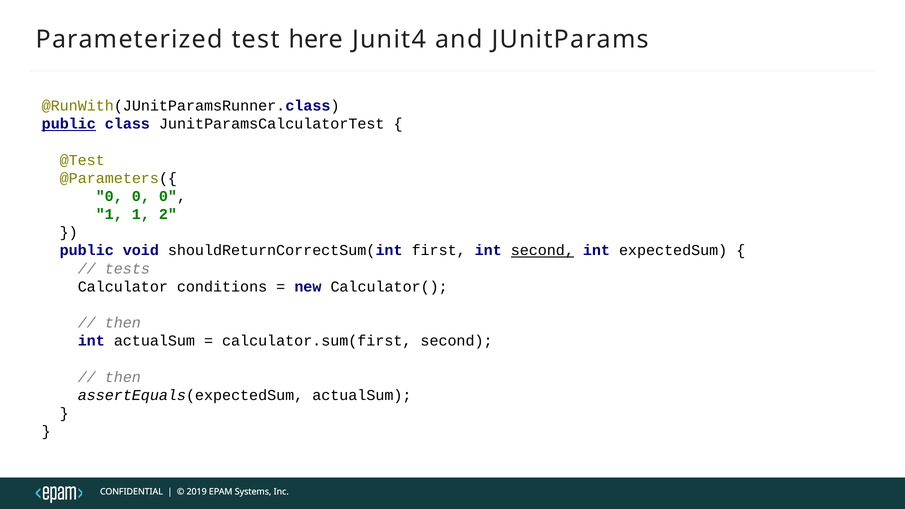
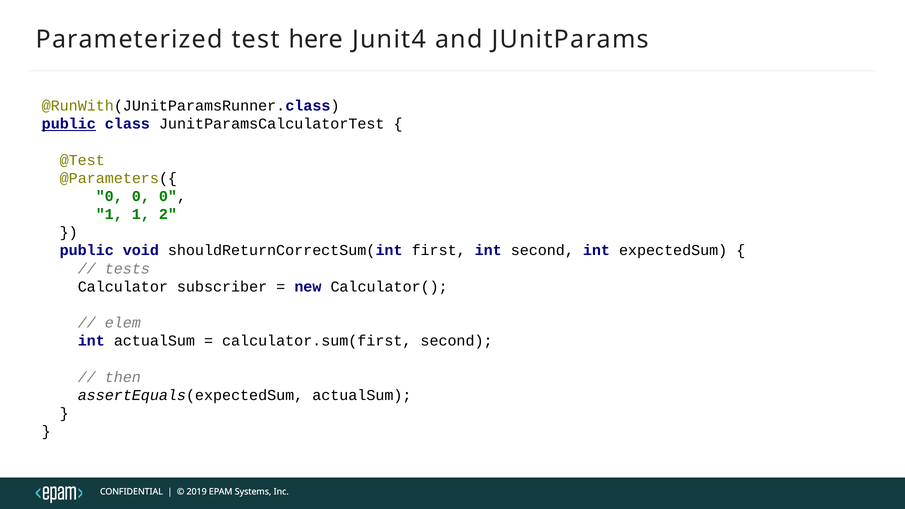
second underline: present -> none (542, 251)
conditions: conditions -> subscriber (222, 287)
then: then -> elem (123, 323)
